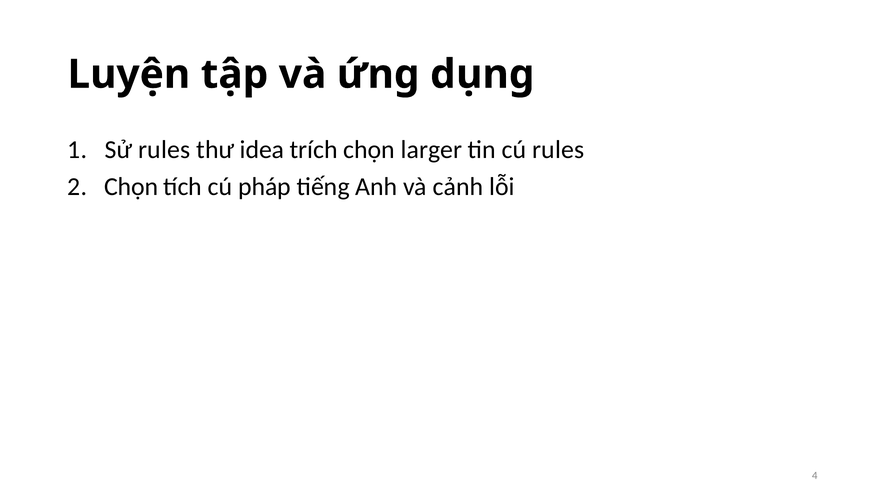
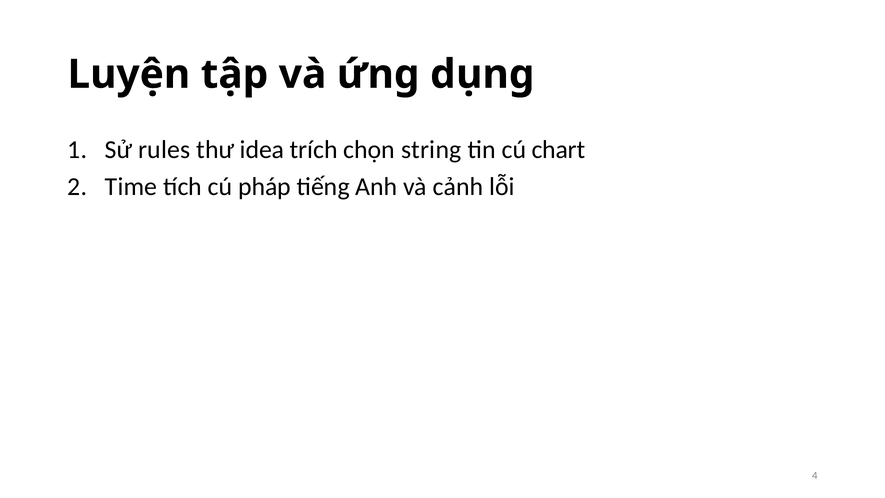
larger: larger -> string (431, 150)
cú rules: rules -> chart (558, 150)
Chọn: Chọn -> Time (131, 187)
